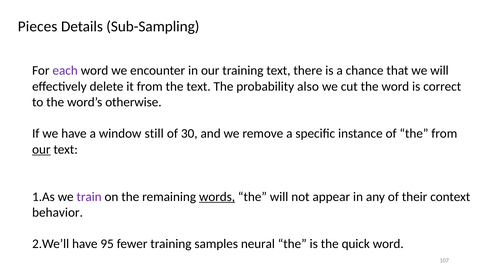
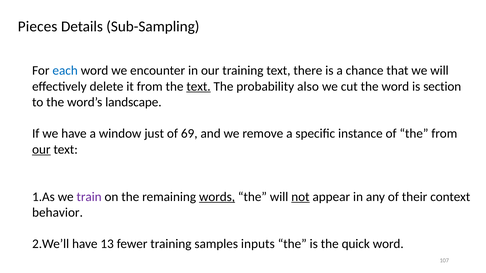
each colour: purple -> blue (65, 71)
text underline: none -> present (199, 86)
correct: correct -> section (442, 86)
otherwise: otherwise -> landscape (133, 102)
still: still -> just (154, 134)
30: 30 -> 69 (189, 134)
not underline: none -> present (300, 197)
95: 95 -> 13 (107, 244)
neural: neural -> inputs (258, 244)
